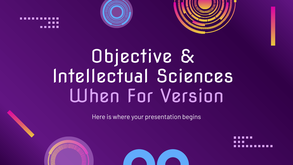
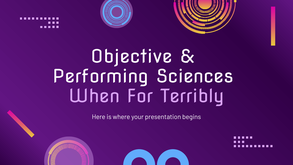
Intellectual: Intellectual -> Performing (101, 76)
Version: Version -> Terribly (192, 96)
